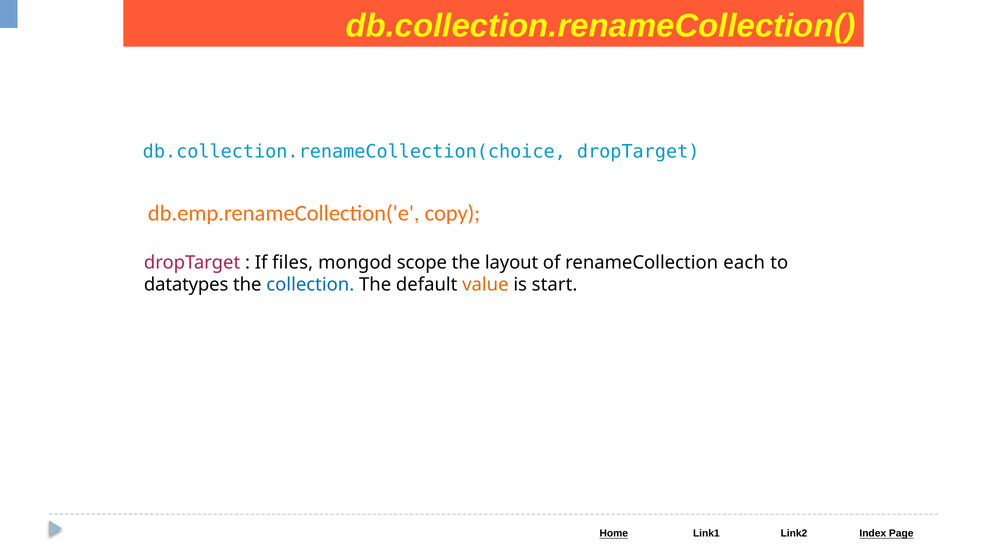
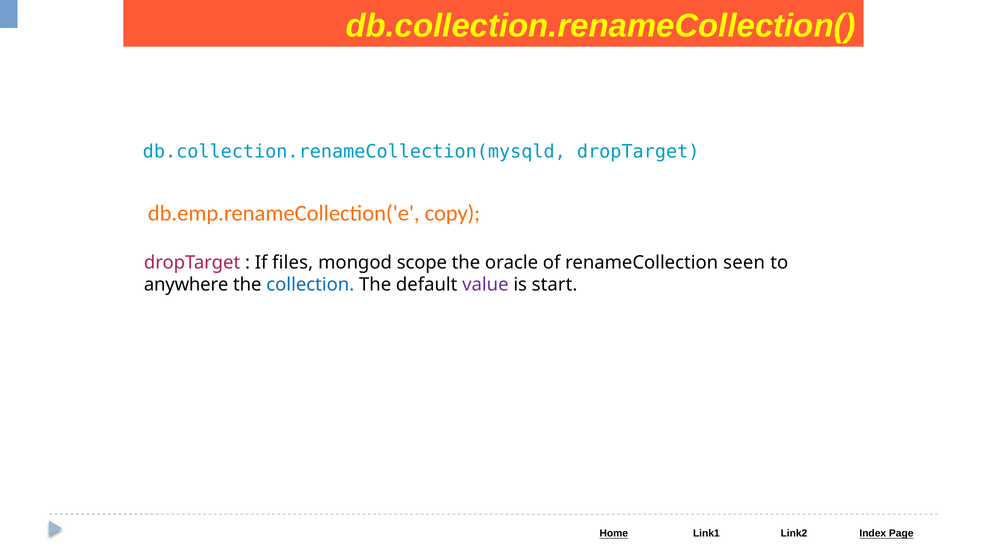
db.collection.renameCollection(choice: db.collection.renameCollection(choice -> db.collection.renameCollection(mysqld (354, 152)
layout: layout -> oracle (512, 263)
each: each -> seen (744, 263)
datatypes: datatypes -> anywhere (186, 285)
value colour: orange -> purple (485, 285)
